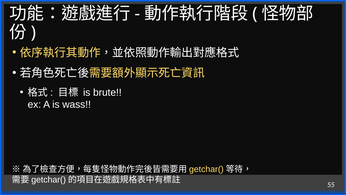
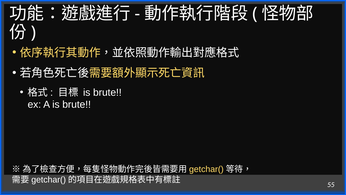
A is wass: wass -> brute (77, 104)
